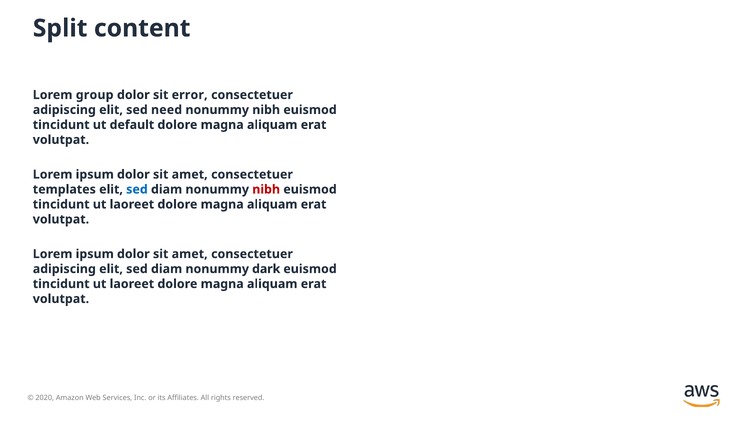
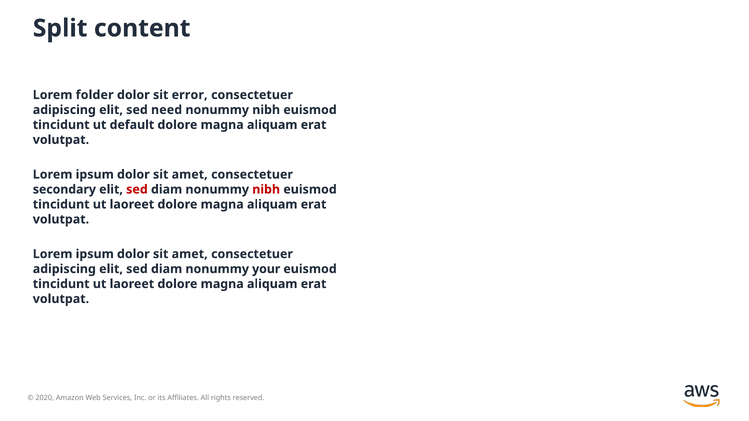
group: group -> folder (95, 95)
templates: templates -> secondary (64, 190)
sed colour: blue -> red (137, 190)
dark: dark -> your (266, 269)
